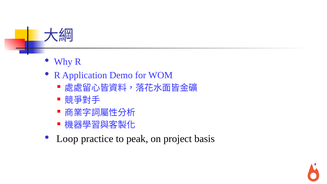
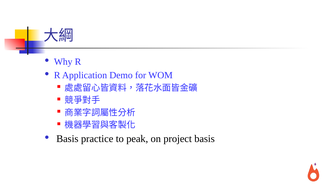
Loop: Loop -> Basis (67, 139)
